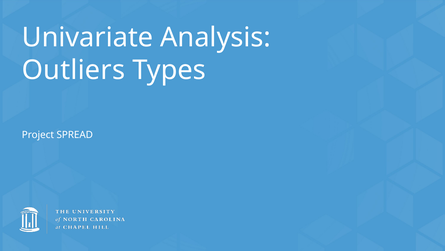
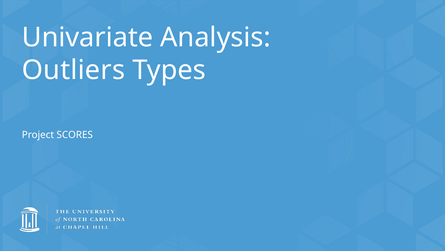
SPREAD: SPREAD -> SCORES (75, 134)
